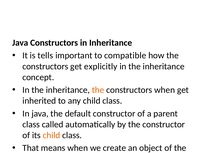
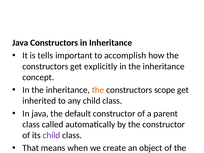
compatible: compatible -> accomplish (125, 55)
constructors when: when -> scope (165, 90)
child colour: orange -> purple (52, 135)
